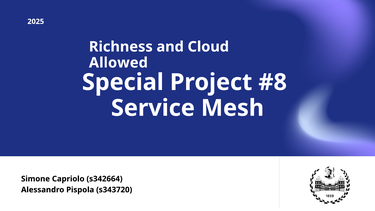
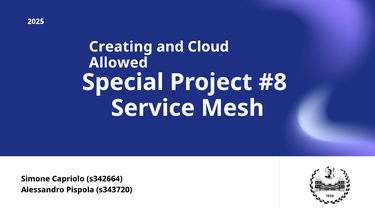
Richness: Richness -> Creating (121, 47)
